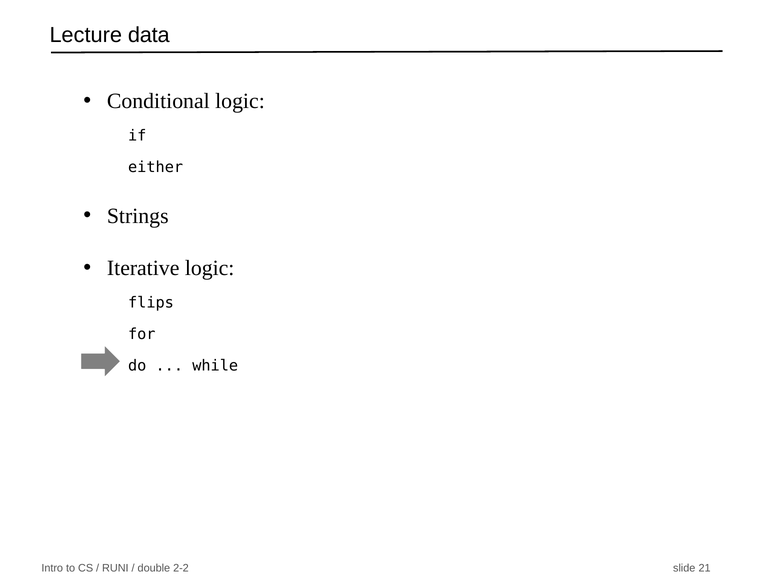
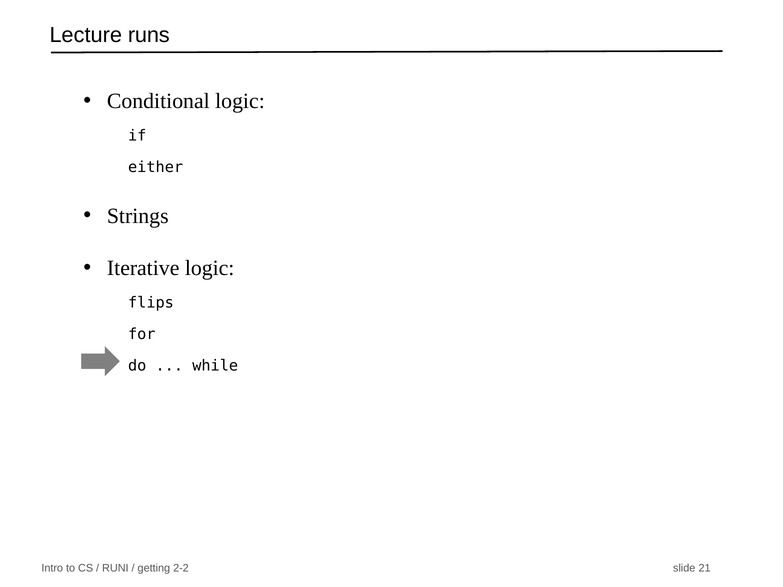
data: data -> runs (149, 35)
double: double -> getting (154, 568)
